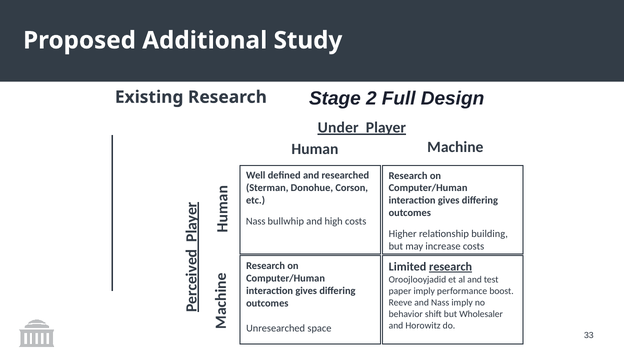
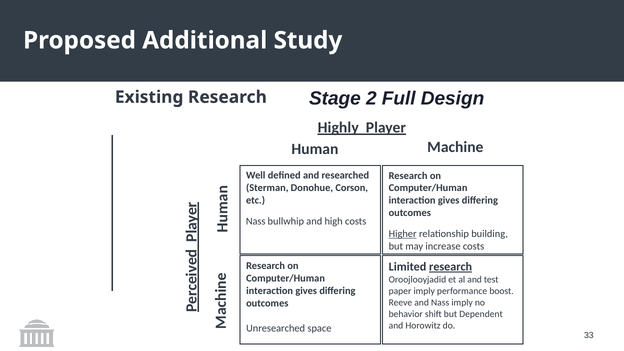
Under: Under -> Highly (338, 127)
Higher underline: none -> present (403, 234)
Wholesaler: Wholesaler -> Dependent (481, 314)
